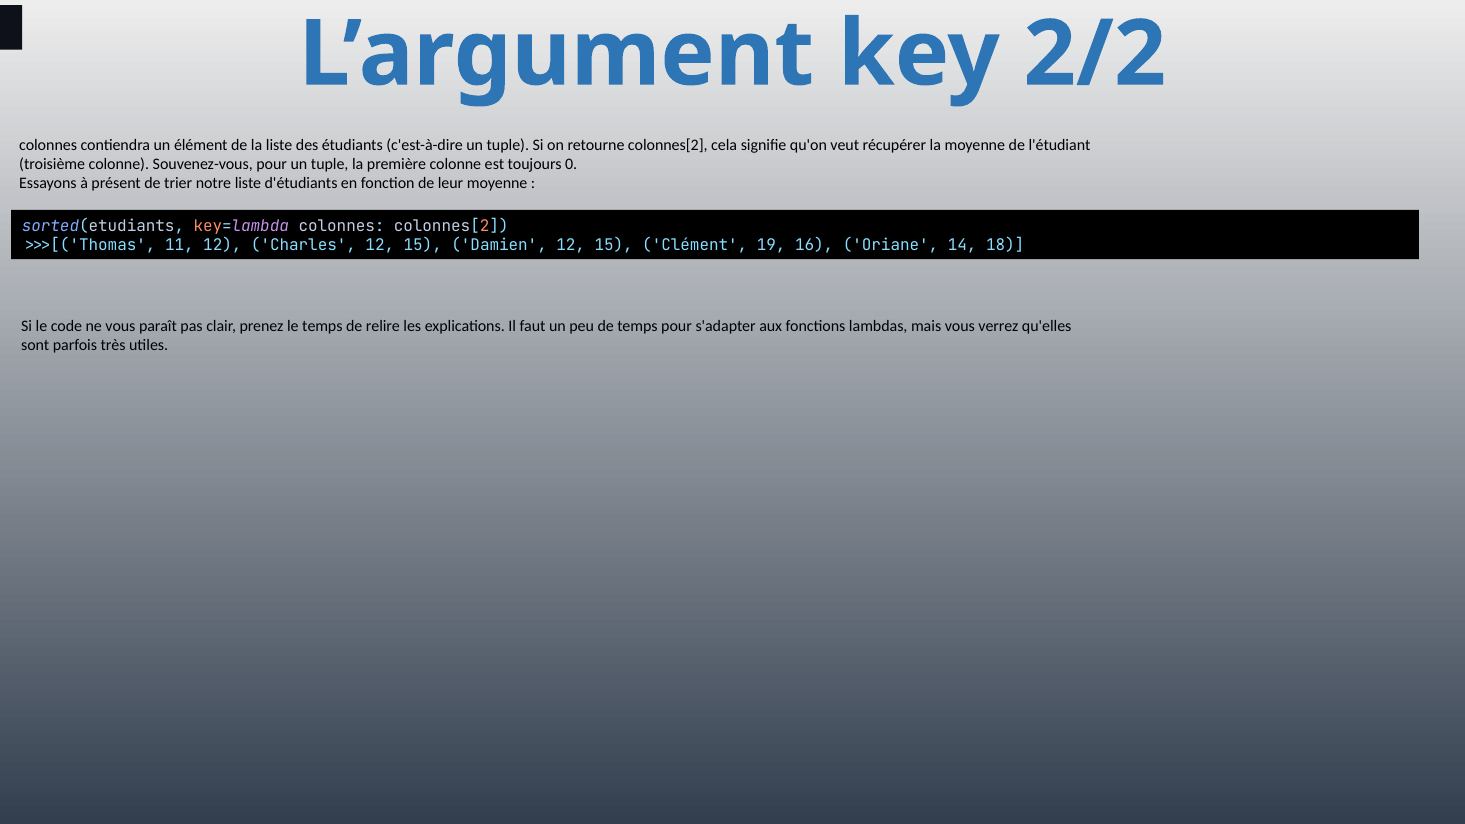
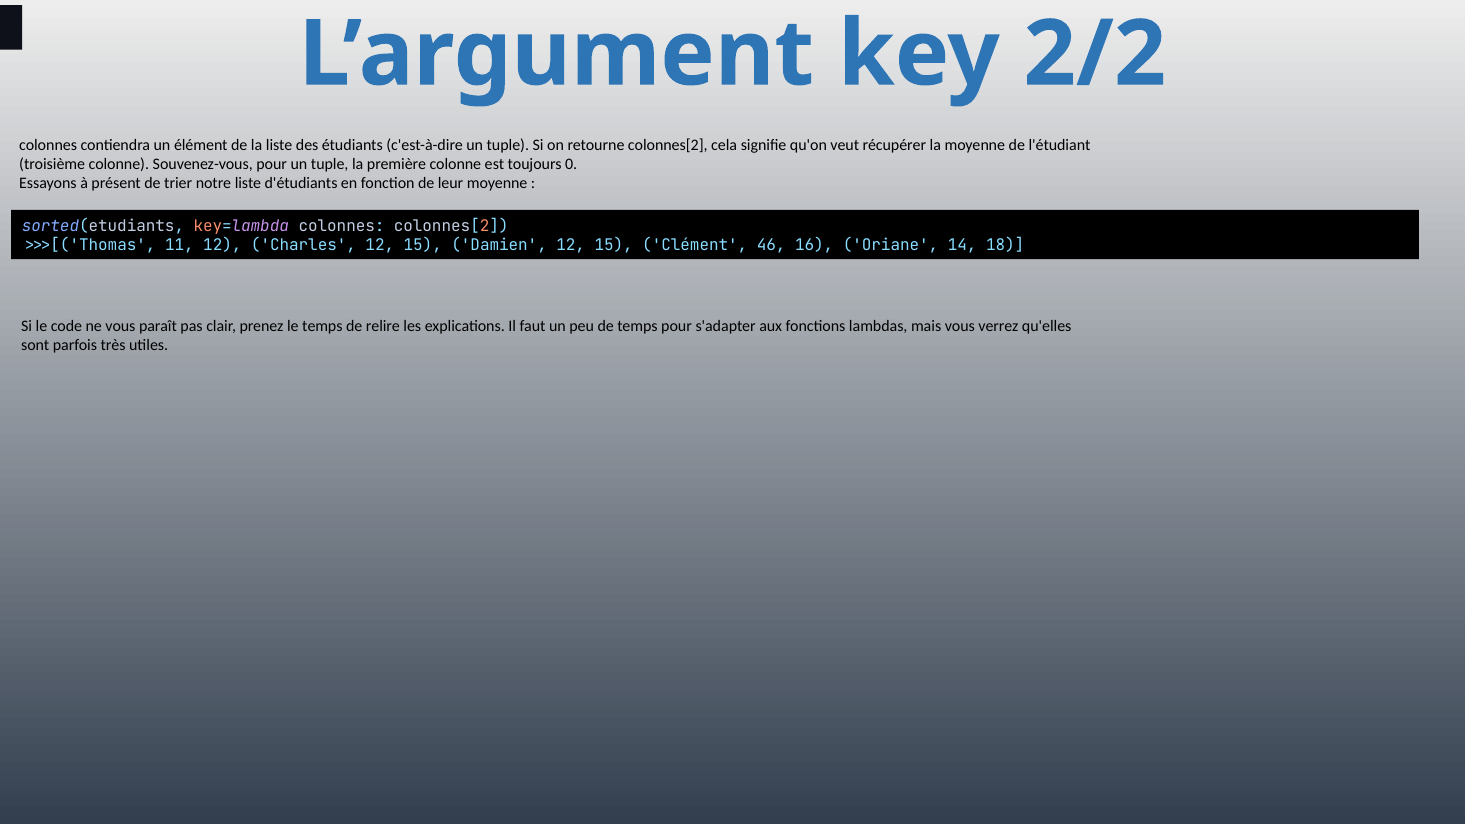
19: 19 -> 46 (771, 245)
